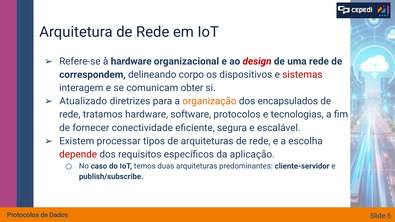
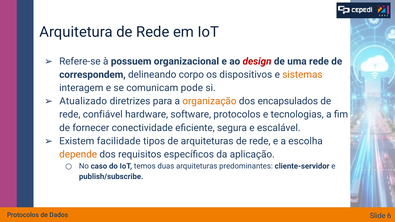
à hardware: hardware -> possuem (131, 61)
sistemas colour: red -> orange (302, 75)
obter: obter -> pode (192, 88)
tratamos: tratamos -> confiável (103, 115)
processar: processar -> facilidade (119, 141)
depende colour: red -> orange (78, 155)
